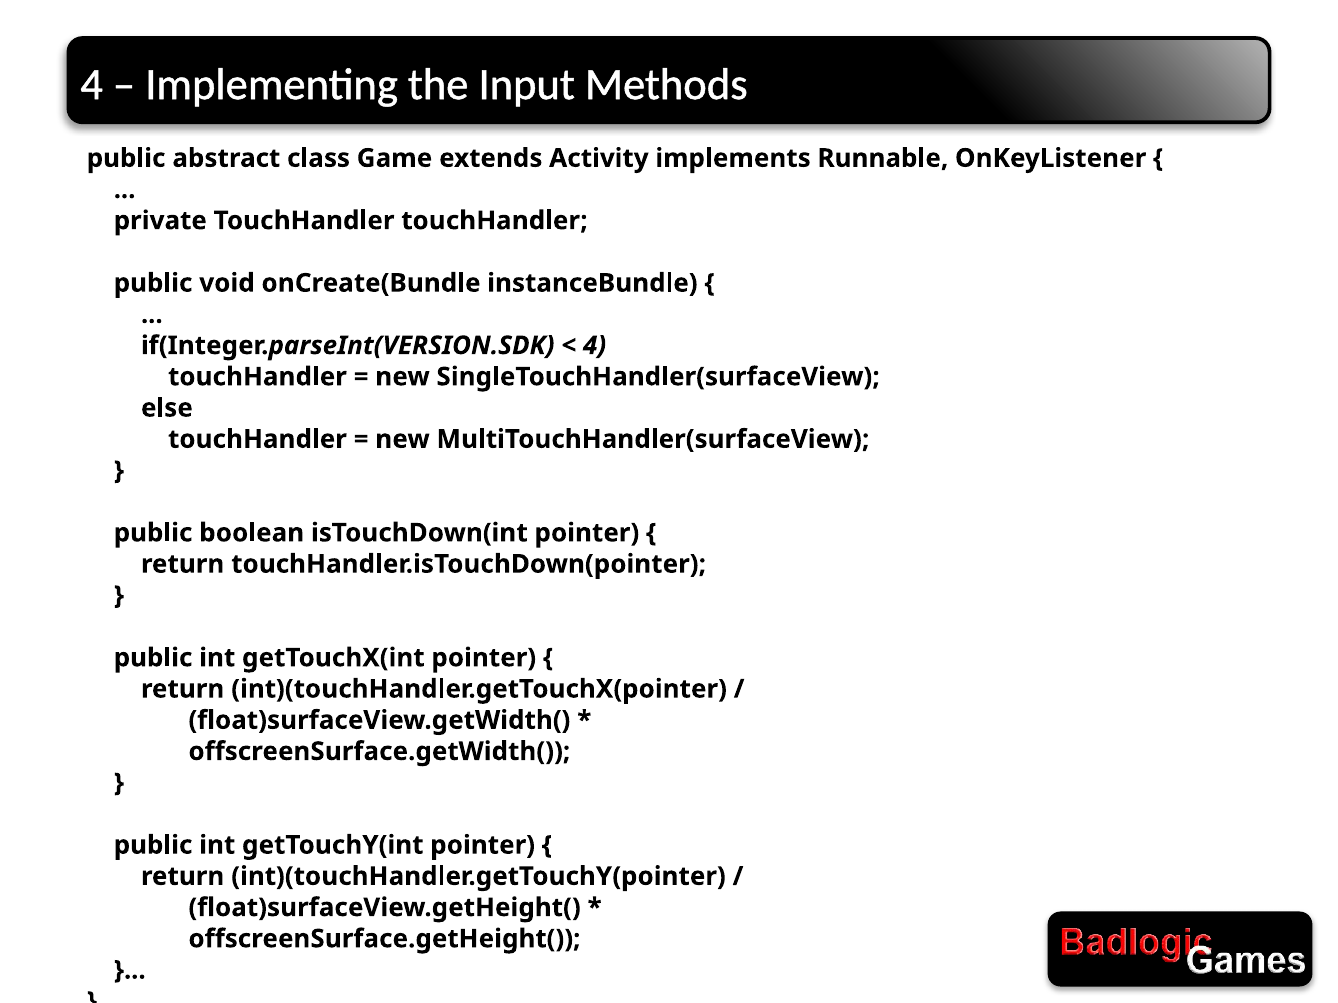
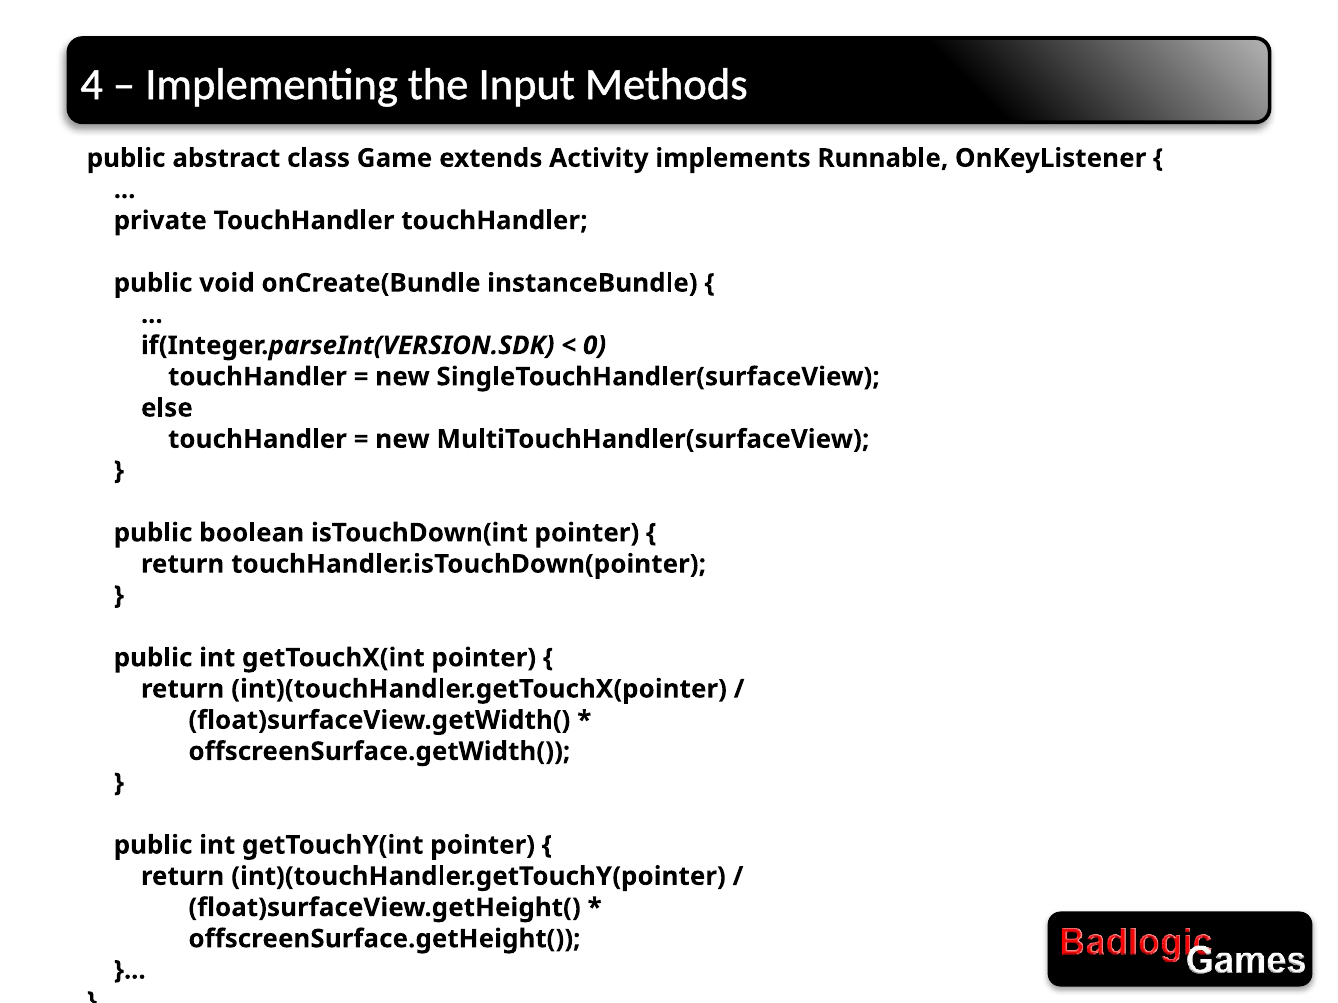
4: 4 -> 0 (595, 346)
